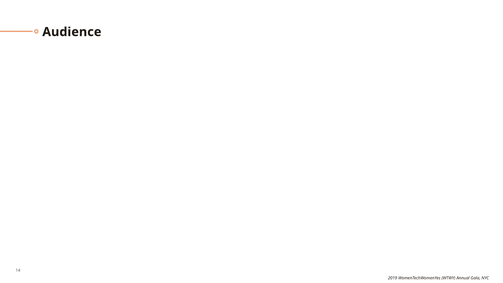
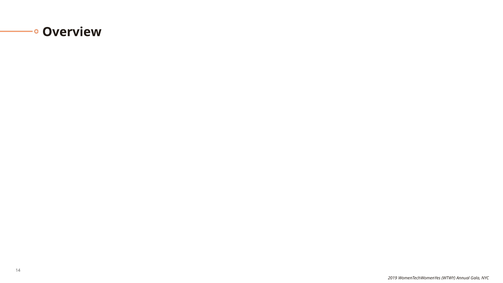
Audience: Audience -> Overview (72, 32)
